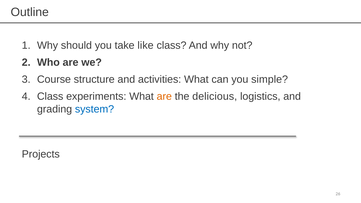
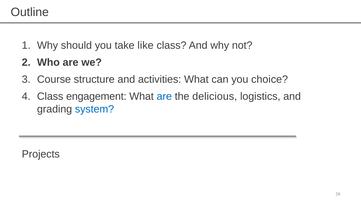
simple: simple -> choice (270, 80)
experiments: experiments -> engagement (96, 97)
are colour: orange -> blue (164, 97)
